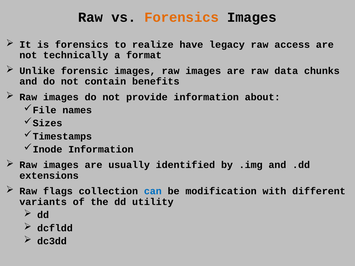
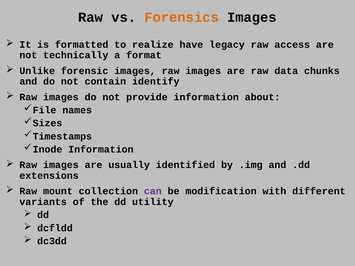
is forensics: forensics -> formatted (82, 45)
benefits: benefits -> identify (156, 82)
flags: flags -> mount (58, 191)
can colour: blue -> purple (153, 191)
